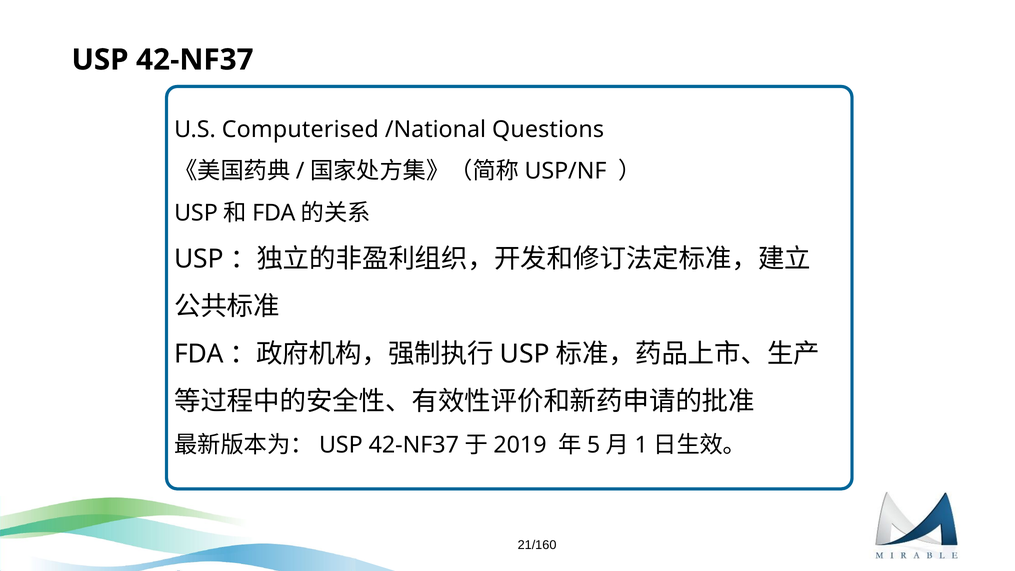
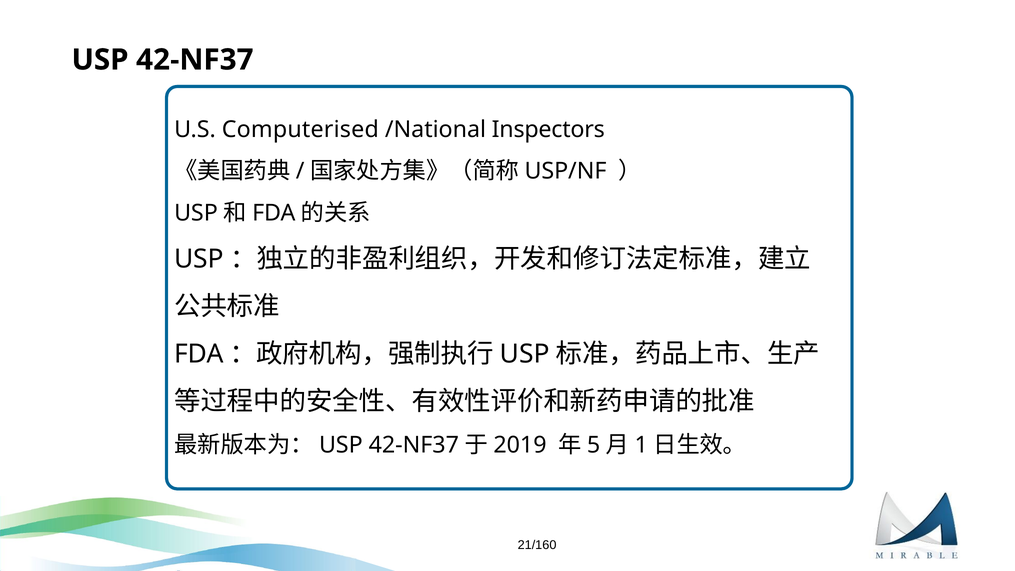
Questions: Questions -> Inspectors (548, 129)
